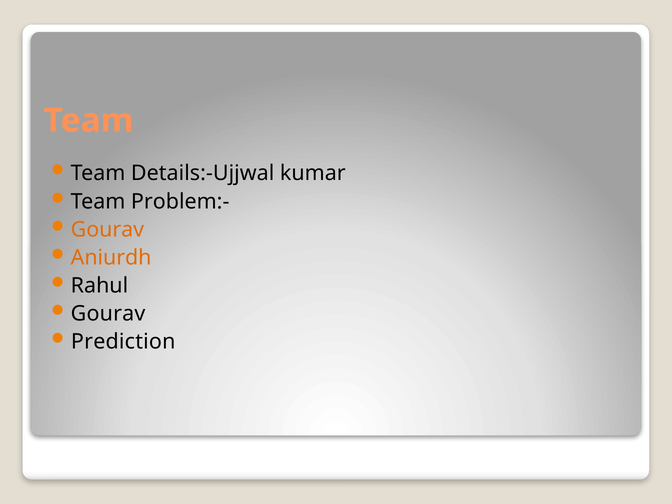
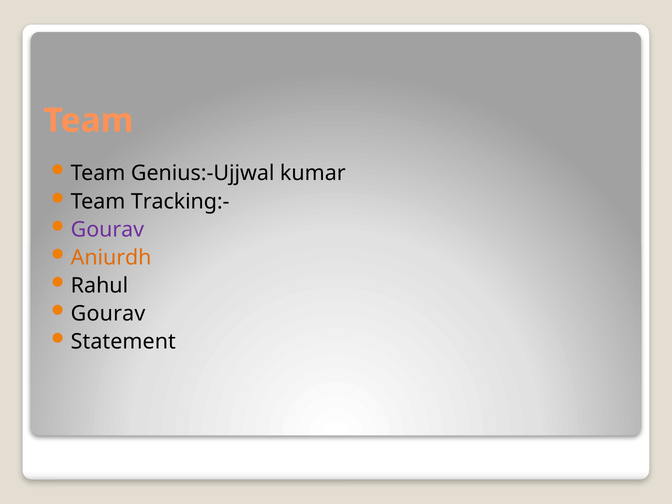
Details:-Ujjwal: Details:-Ujjwal -> Genius:-Ujjwal (203, 173)
Problem:-: Problem:- -> Tracking:- (180, 201)
Gourav colour: orange -> purple (107, 229)
Prediction: Prediction -> Statement (123, 342)
